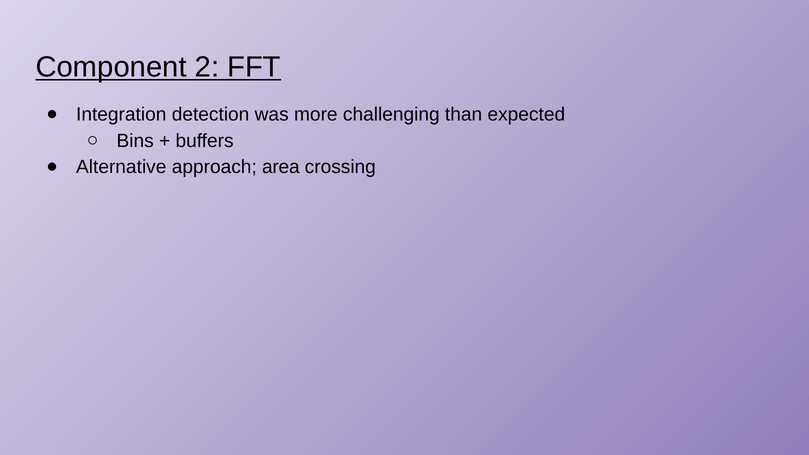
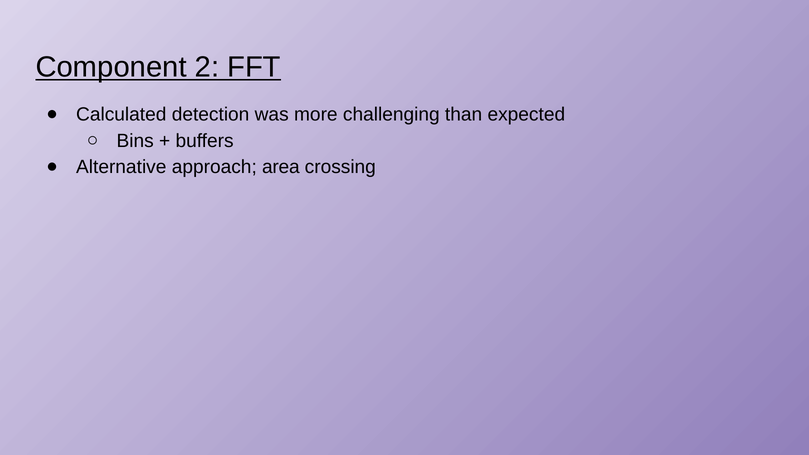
Integration: Integration -> Calculated (121, 114)
